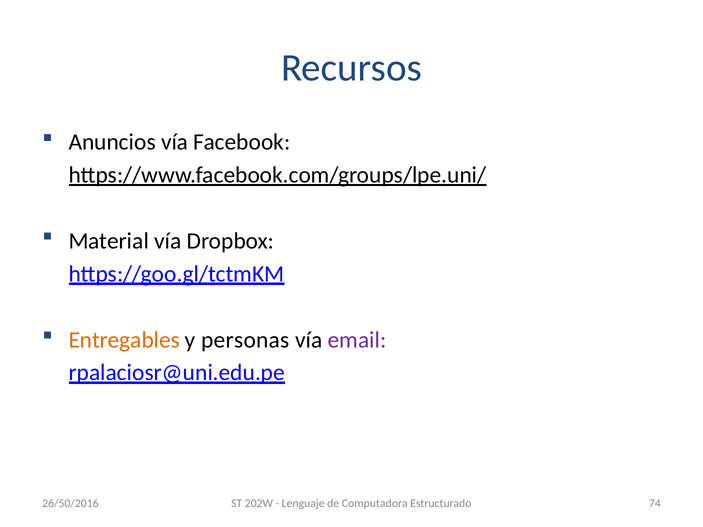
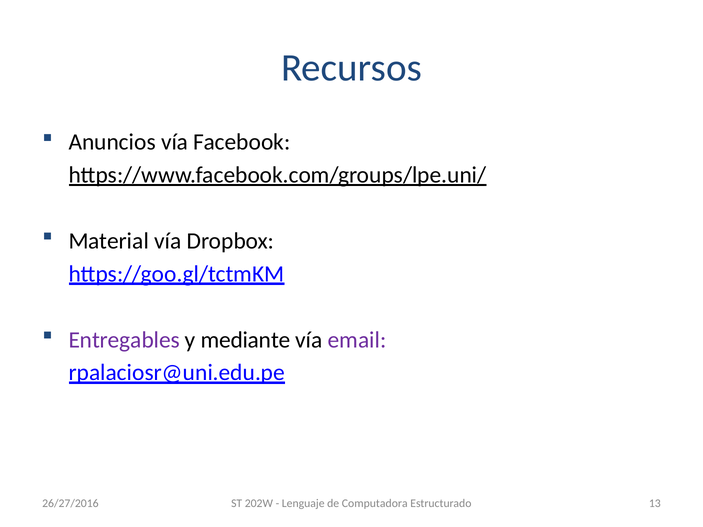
Entregables colour: orange -> purple (124, 340)
personas: personas -> mediante (246, 340)
74: 74 -> 13 (655, 503)
26/50/2016: 26/50/2016 -> 26/27/2016 (70, 504)
